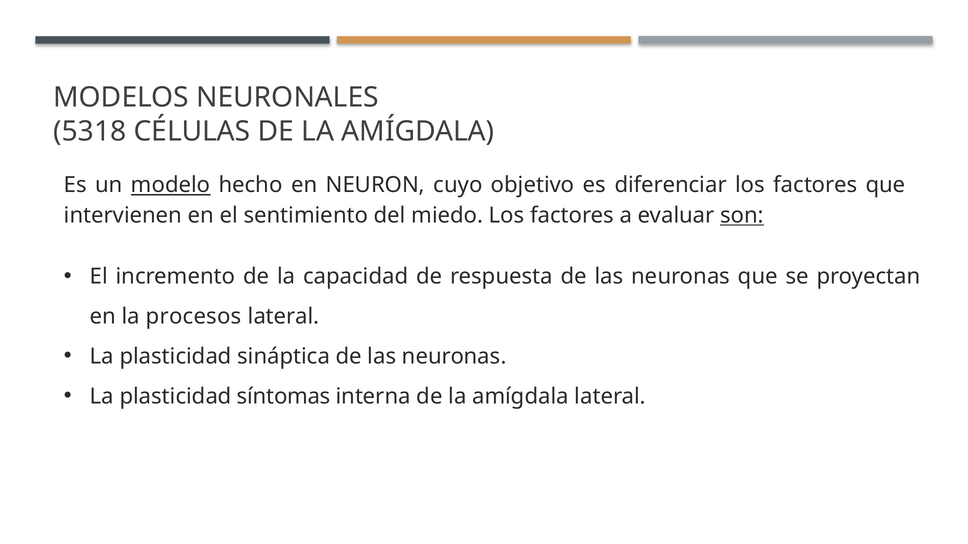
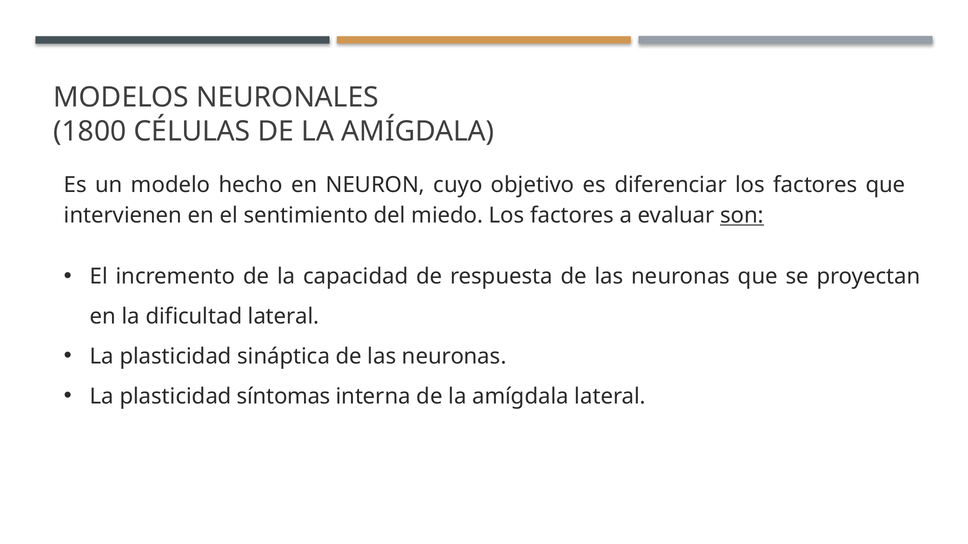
5318: 5318 -> 1800 (90, 132)
modelo underline: present -> none (171, 185)
procesos: procesos -> dificultad (194, 317)
